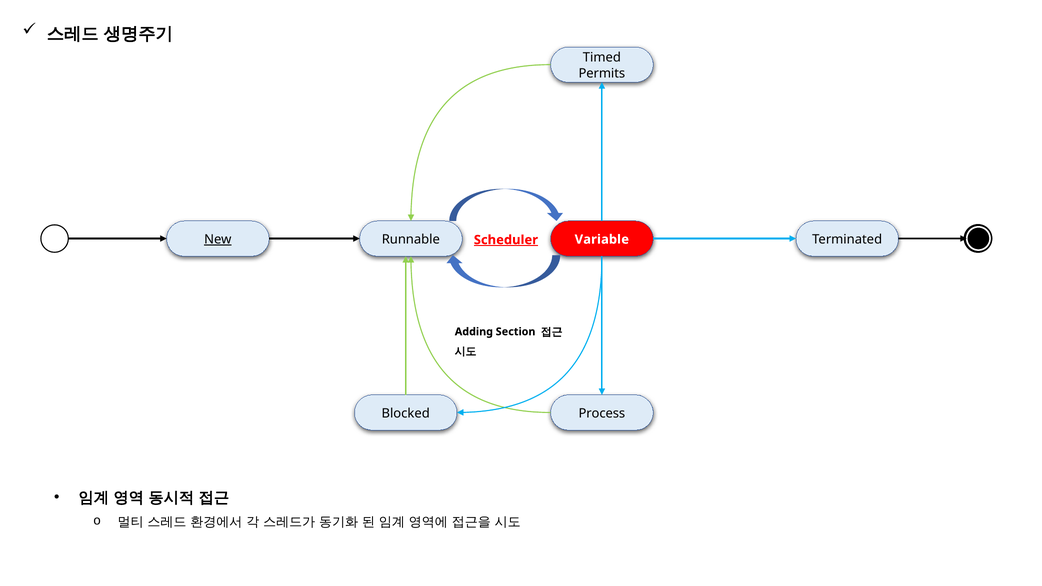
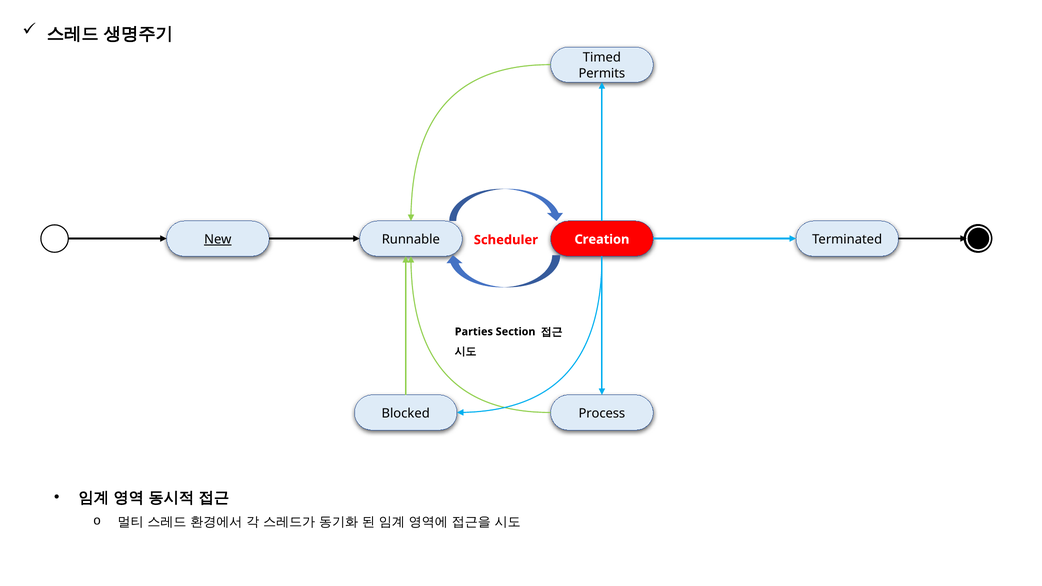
Variable: Variable -> Creation (602, 239)
Scheduler underline: present -> none (506, 240)
Adding: Adding -> Parties (474, 332)
